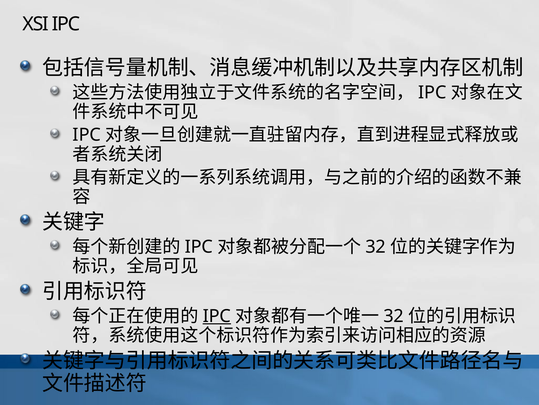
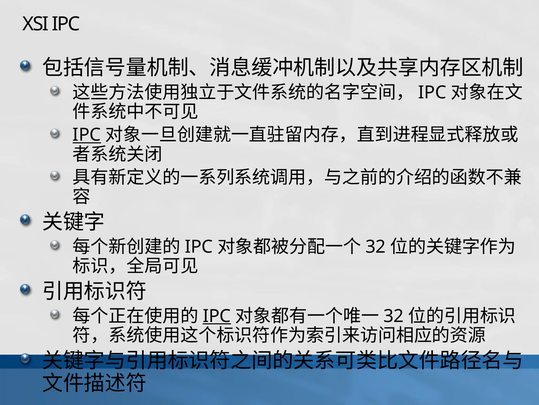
IPC underline: none -> present (87, 135)
